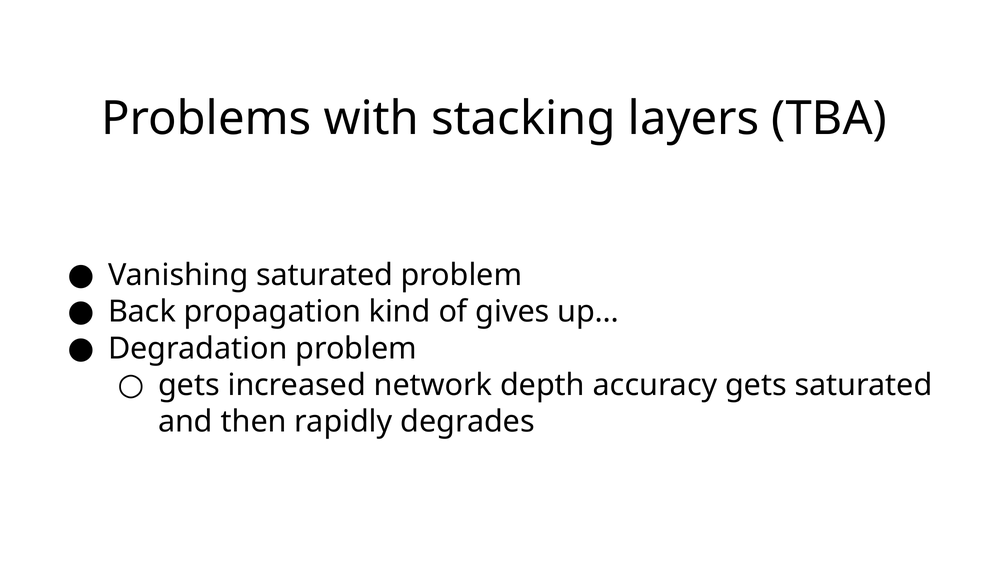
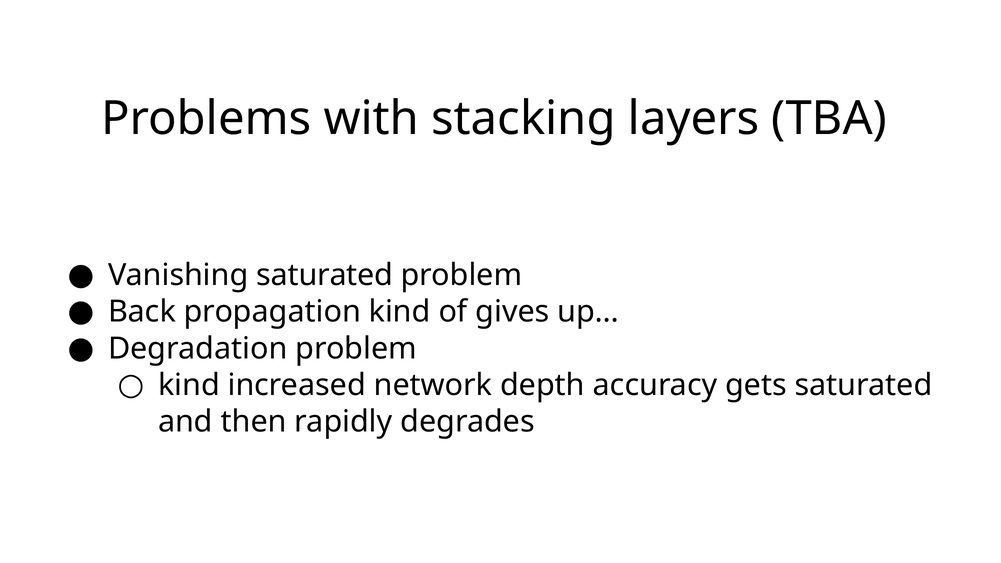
gets: gets -> kind (189, 385)
